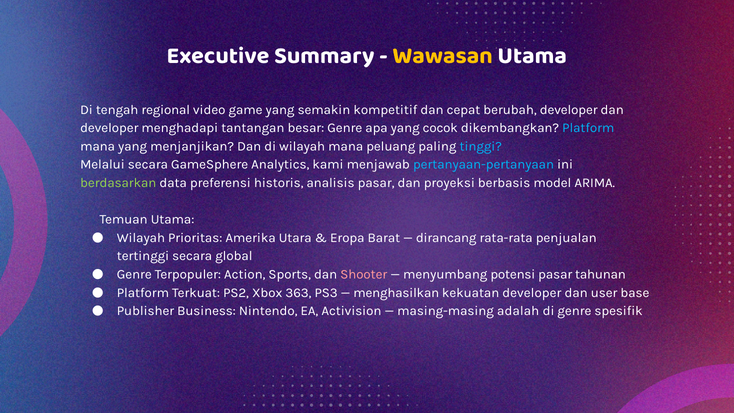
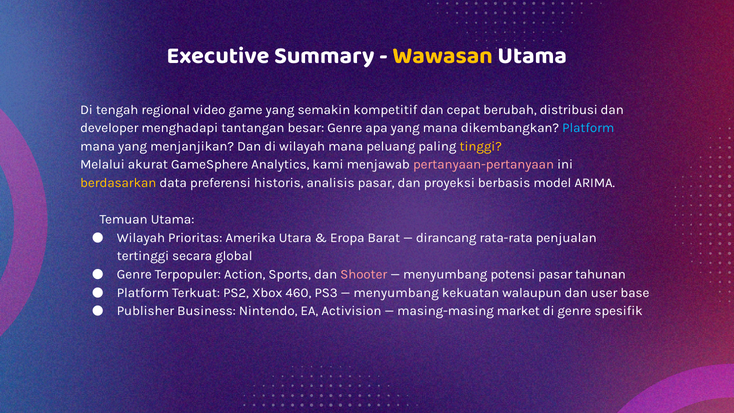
berubah developer: developer -> distribusi (569, 110)
yang cocok: cocok -> mana (440, 128)
tinggi colour: light blue -> yellow (481, 146)
Melalui secara: secara -> akurat (148, 165)
pertanyaan-pertanyaan colour: light blue -> pink (484, 165)
berdasarkan colour: light green -> yellow (118, 183)
363: 363 -> 460 (298, 293)
menghasilkan: menghasilkan -> menyumbang (396, 293)
kekuatan developer: developer -> walaupun (532, 293)
adalah: adalah -> market (518, 311)
